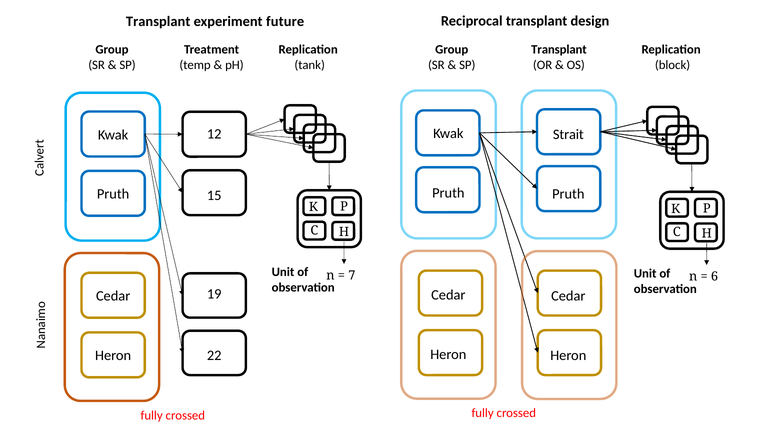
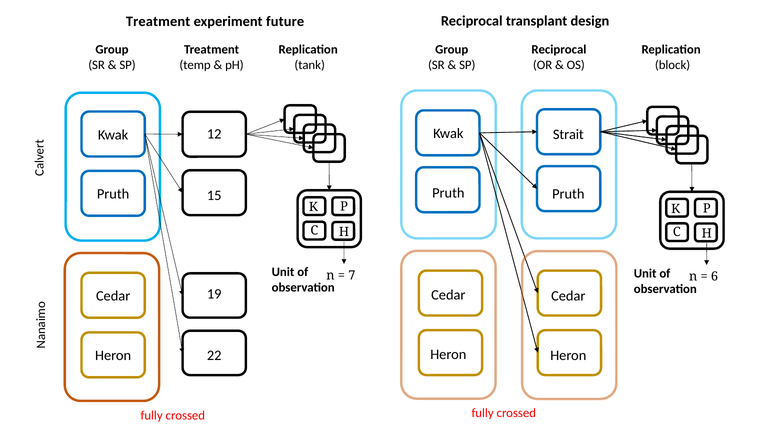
Transplant: Transplant -> Treatment (158, 21)
Transplant: Transplant -> Reciprocal (559, 50)
